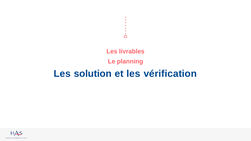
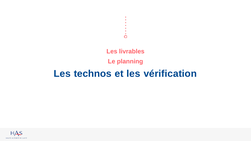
solution: solution -> technos (93, 74)
